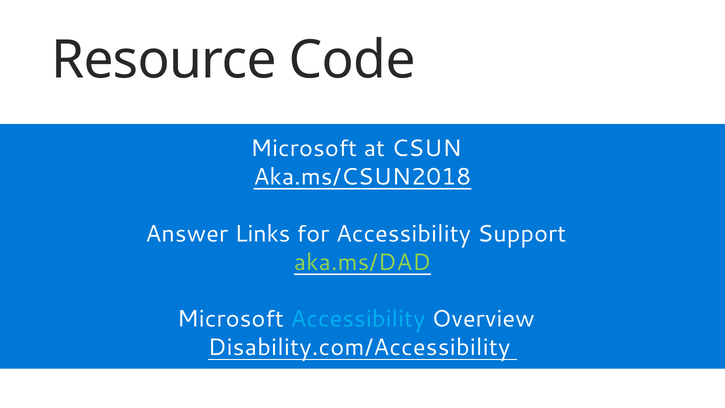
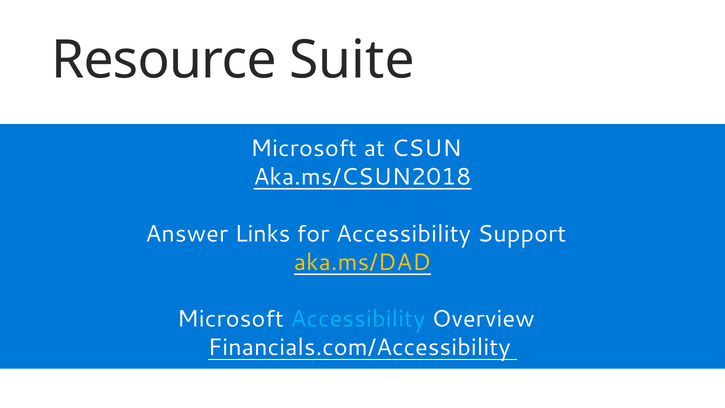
Code: Code -> Suite (352, 60)
aka.ms/DAD colour: light green -> yellow (362, 262)
Disability.com/Accessibility: Disability.com/Accessibility -> Financials.com/Accessibility (359, 347)
